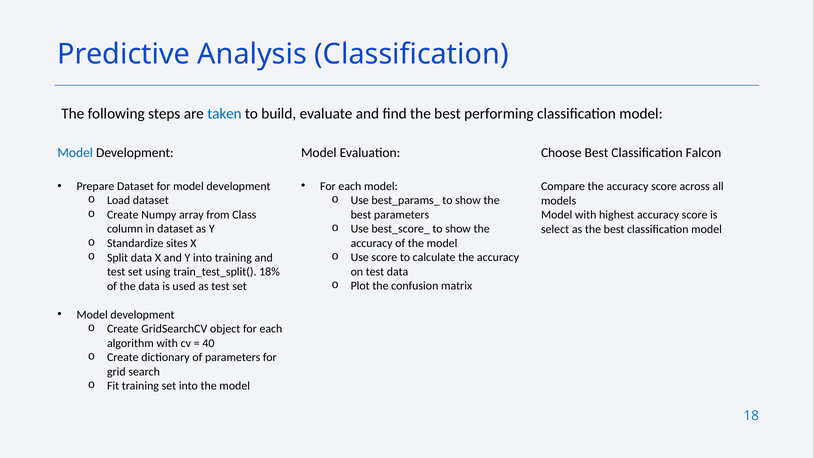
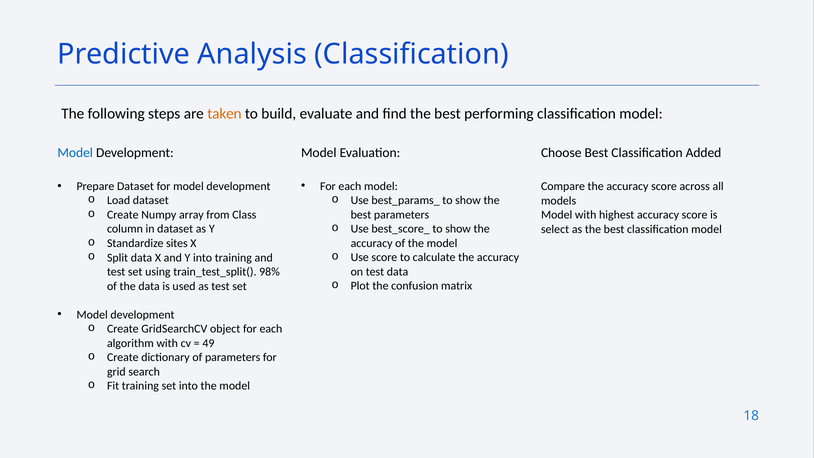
taken colour: blue -> orange (224, 114)
Falcon: Falcon -> Added (704, 153)
18%: 18% -> 98% (269, 272)
40: 40 -> 49 (208, 343)
